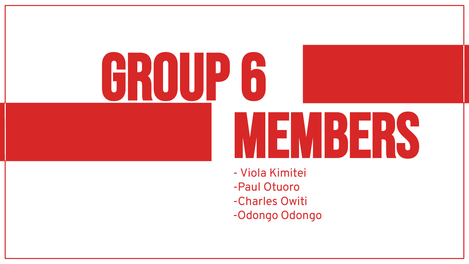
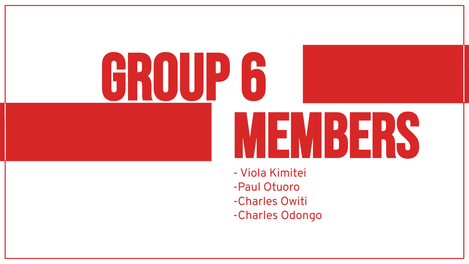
Odongo: Odongo -> Charles (256, 215)
